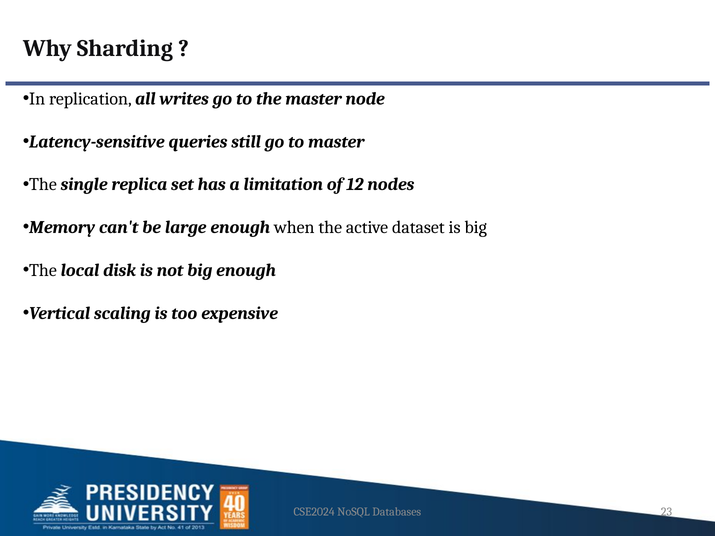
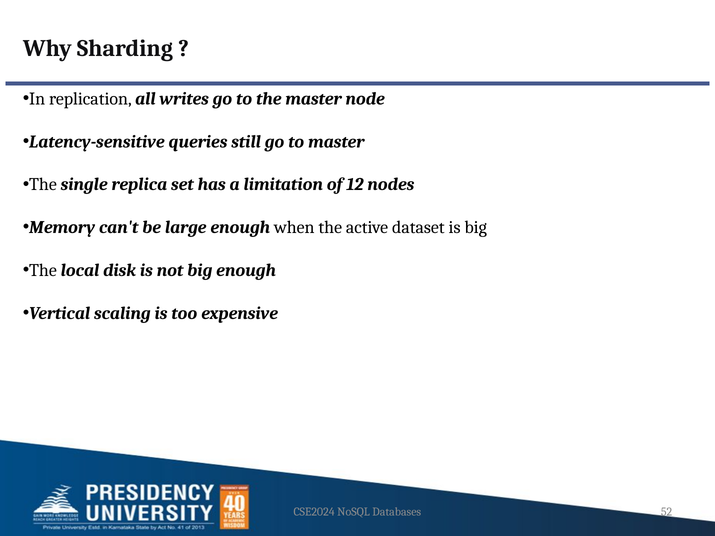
23: 23 -> 52 (667, 512)
